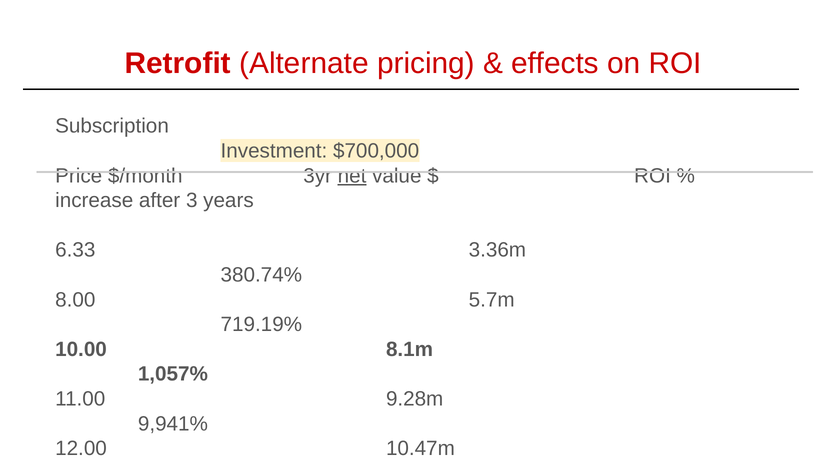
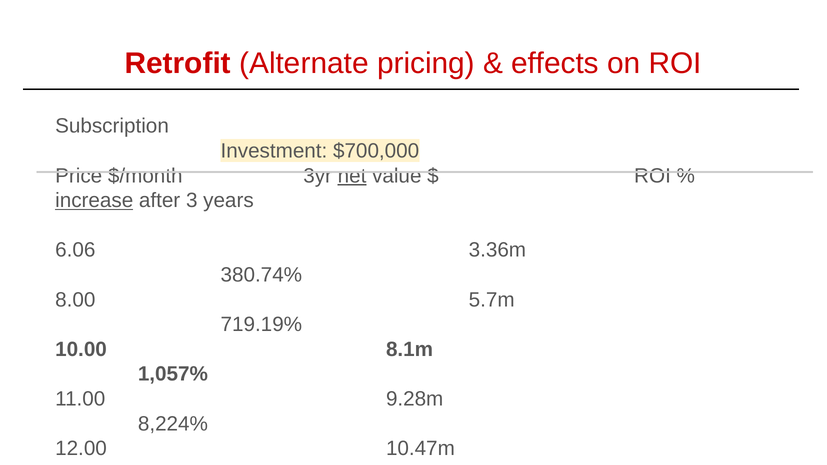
increase underline: none -> present (94, 201)
6.33: 6.33 -> 6.06 (75, 250)
9,941%: 9,941% -> 8,224% (173, 424)
